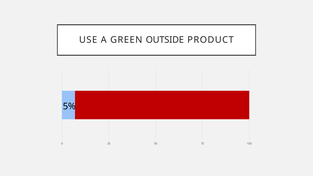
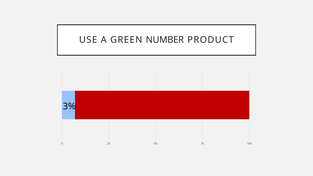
OUTSIDE: OUTSIDE -> NUMBER (165, 40)
5%: 5% -> 3% (69, 106)
